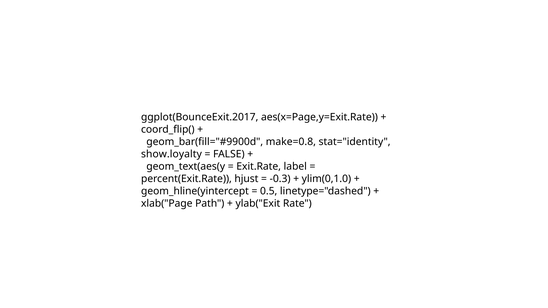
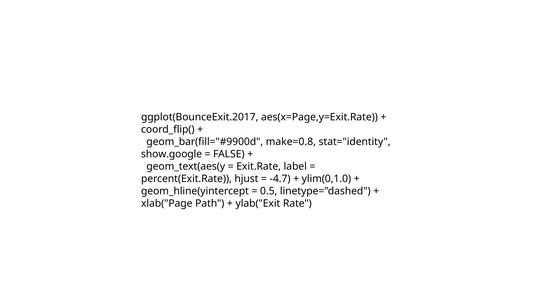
show.loyalty: show.loyalty -> show.google (172, 154)
-0.3: -0.3 -> -4.7 (280, 179)
